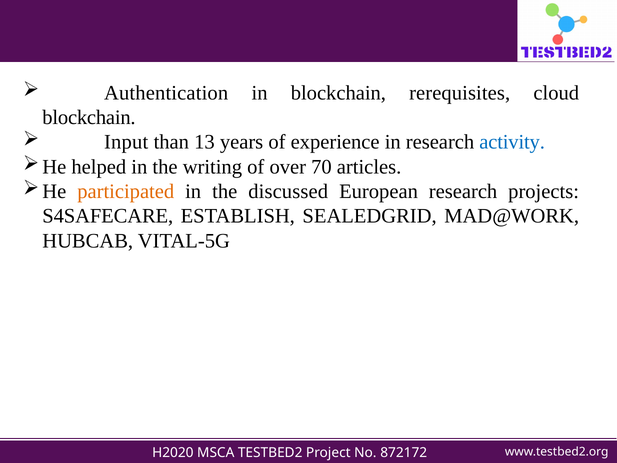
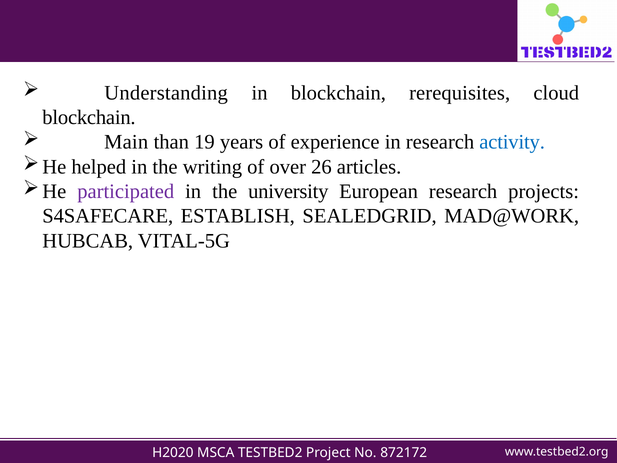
Authentication: Authentication -> Understanding (166, 93)
Input: Input -> Main (126, 142)
13: 13 -> 19 (204, 142)
70: 70 -> 26 (321, 167)
participated colour: orange -> purple (126, 191)
discussed: discussed -> university (288, 191)
